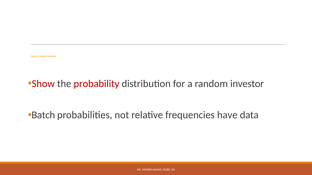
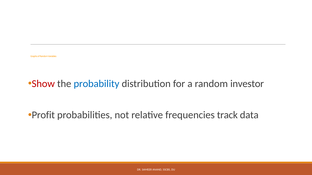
probability colour: red -> blue (96, 84)
Batch: Batch -> Profit (43, 115)
have: have -> track (227, 115)
